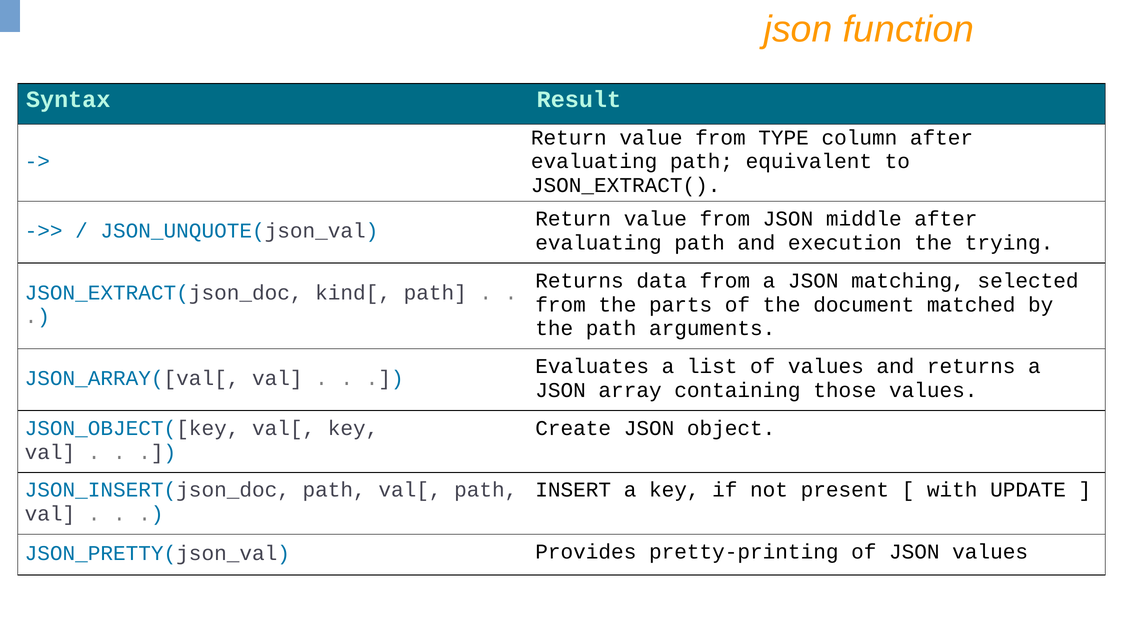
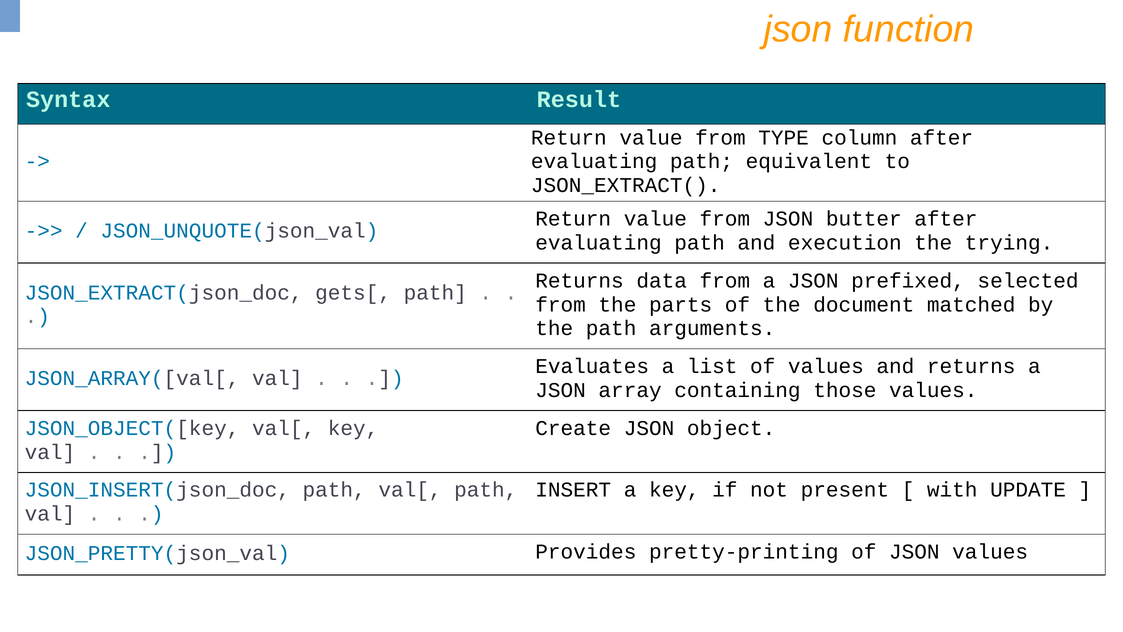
middle: middle -> butter (864, 219)
matching: matching -> prefixed (908, 281)
kind[: kind[ -> gets[ (353, 292)
